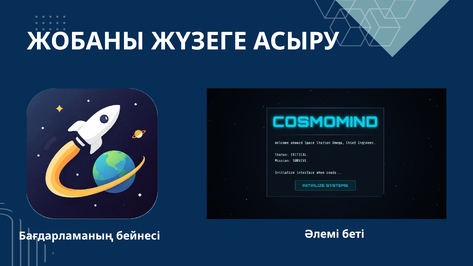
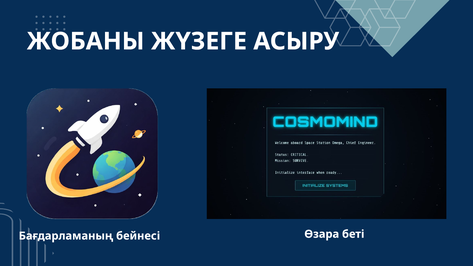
Әлемі: Әлемі -> Өзара (322, 234)
